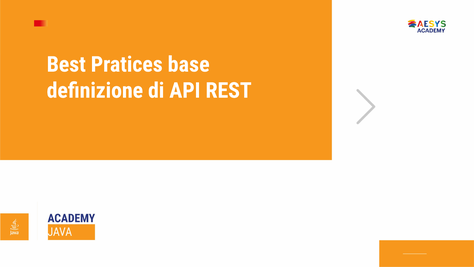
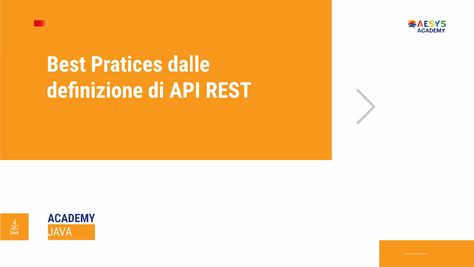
base: base -> dalle (189, 64)
